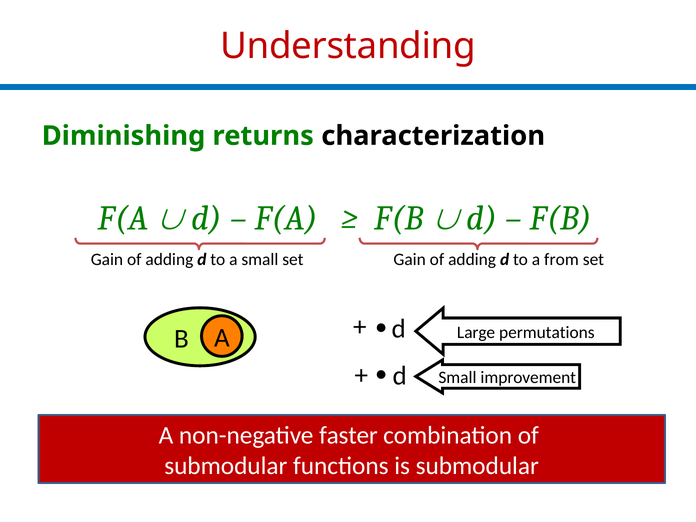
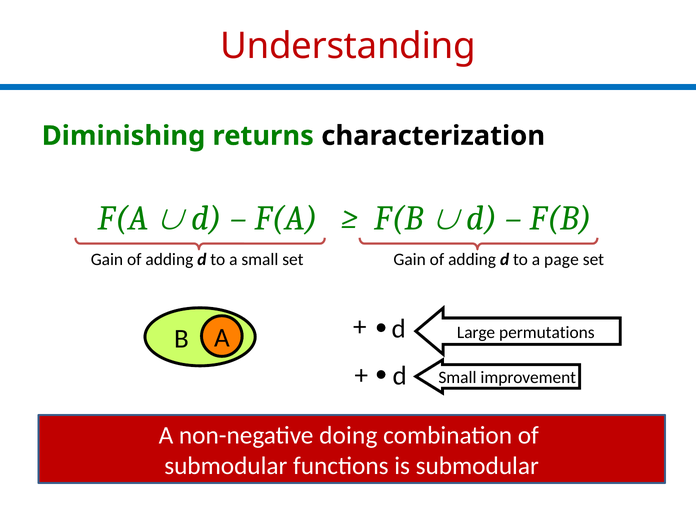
from: from -> page (561, 260)
faster: faster -> doing (348, 436)
